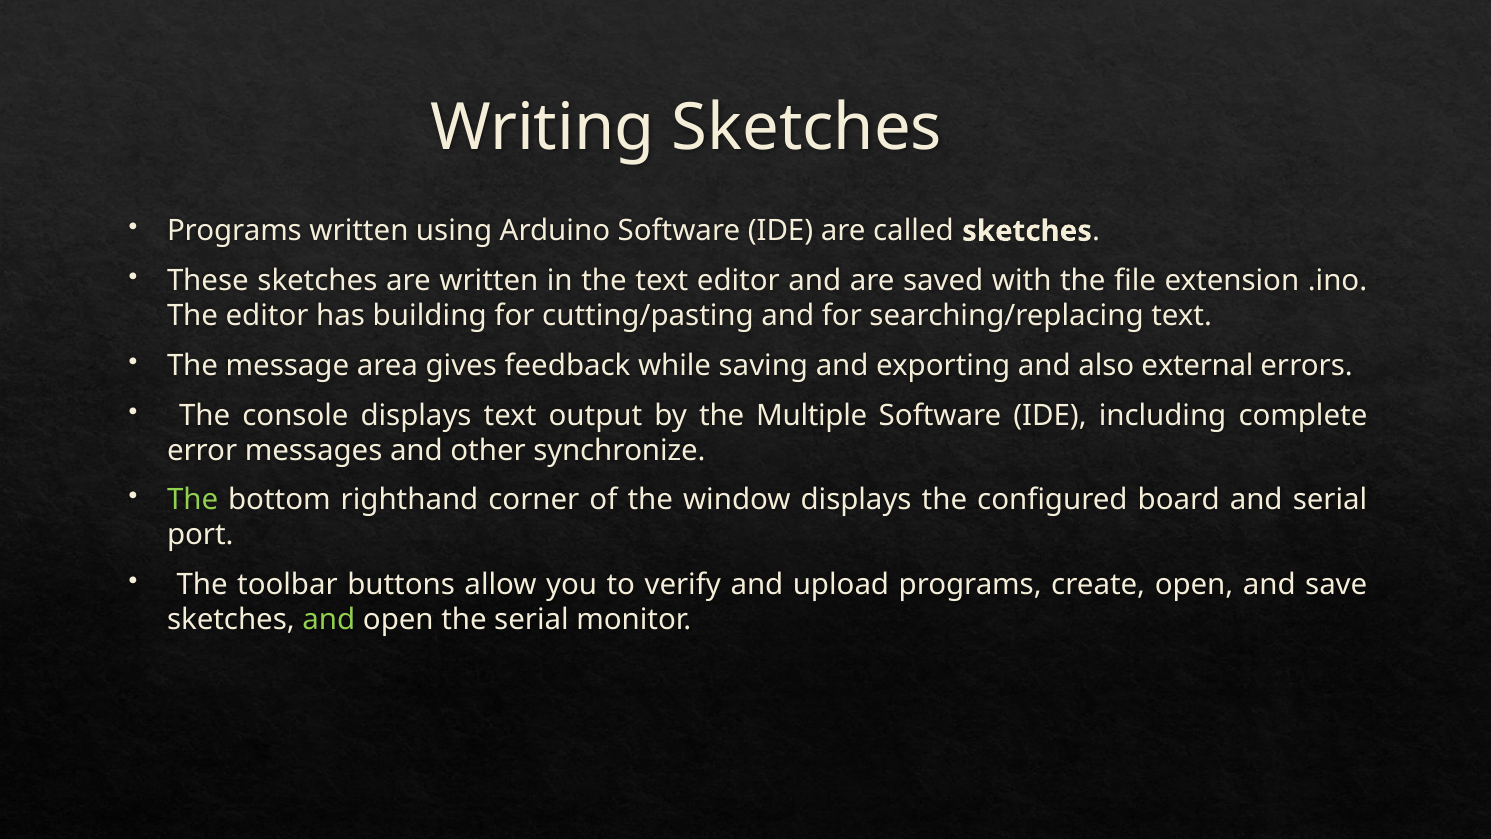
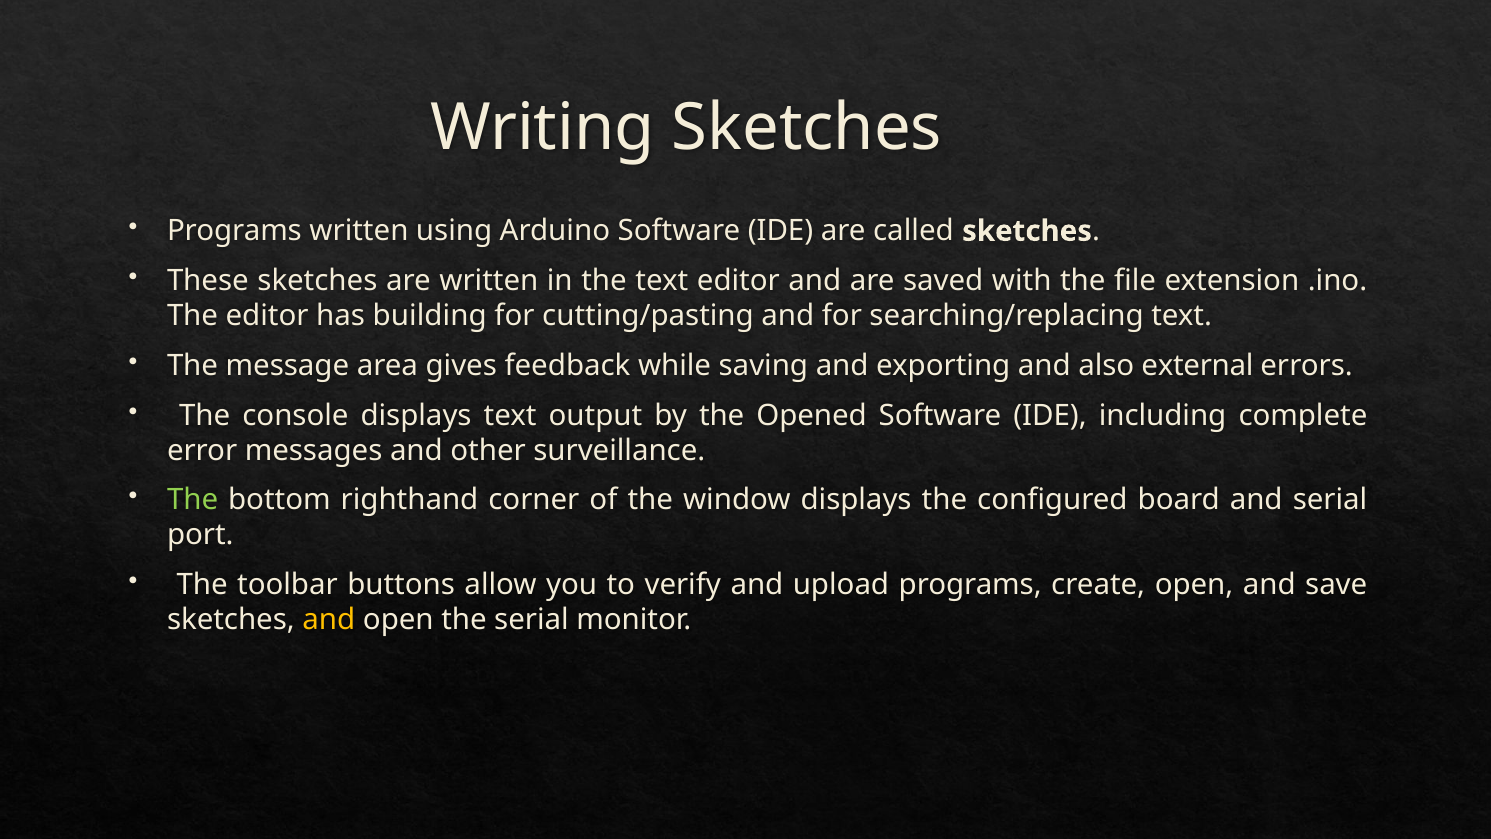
Multiple: Multiple -> Opened (812, 415)
synchronize: synchronize -> surveillance (619, 450)
and colour: light green -> yellow (329, 620)
